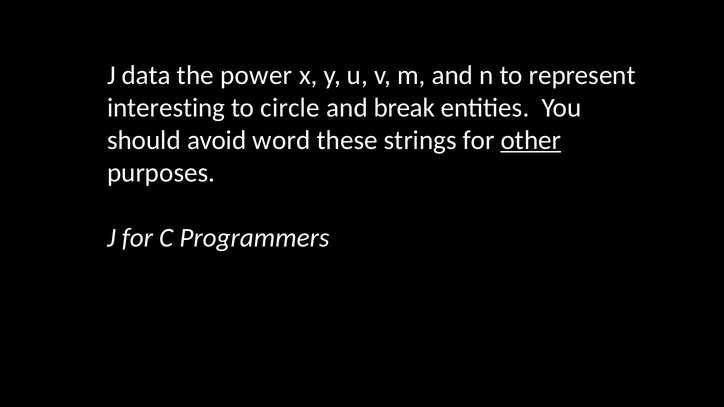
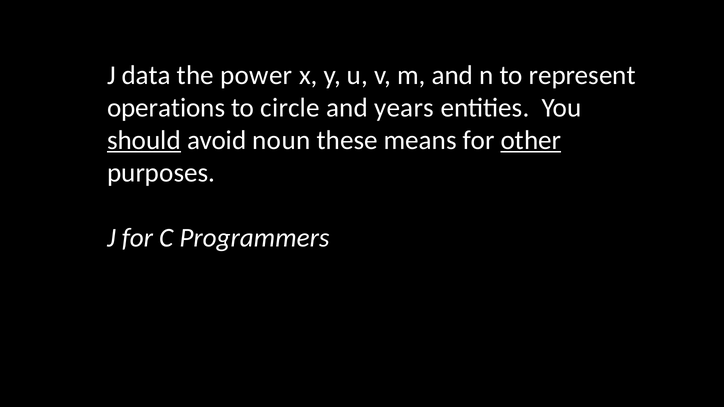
interesting: interesting -> operations (166, 108)
break: break -> years (404, 108)
should underline: none -> present (144, 140)
word: word -> noun (281, 140)
strings: strings -> means (420, 140)
